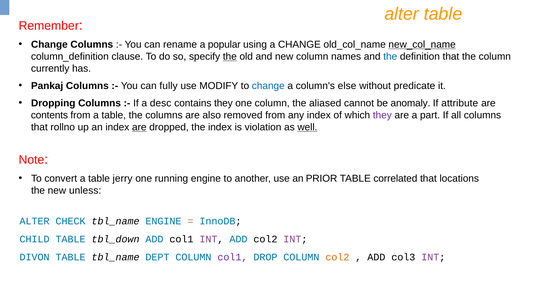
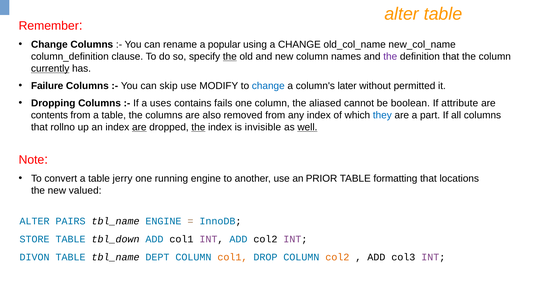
new_col_name underline: present -> none (422, 44)
the colour: blue -> purple (390, 56)
currently underline: none -> present (50, 68)
Pankaj: Pankaj -> Failure (47, 86)
fully: fully -> skip (169, 86)
else: else -> later (347, 86)
predicate: predicate -> permitted (414, 86)
desc: desc -> uses (161, 103)
contains they: they -> fails (223, 103)
anomaly: anomaly -> boolean (410, 103)
they colour: purple -> blue (382, 115)
the underline: none -> present (198, 127)
violation: violation -> invisible (263, 127)
correlated: correlated -> formatting (395, 178)
unless: unless -> valued (85, 190)
CHECK: CHECK -> PAIRS (71, 221)
CHILD: CHILD -> STORE (35, 239)
col1 colour: purple -> orange (232, 257)
